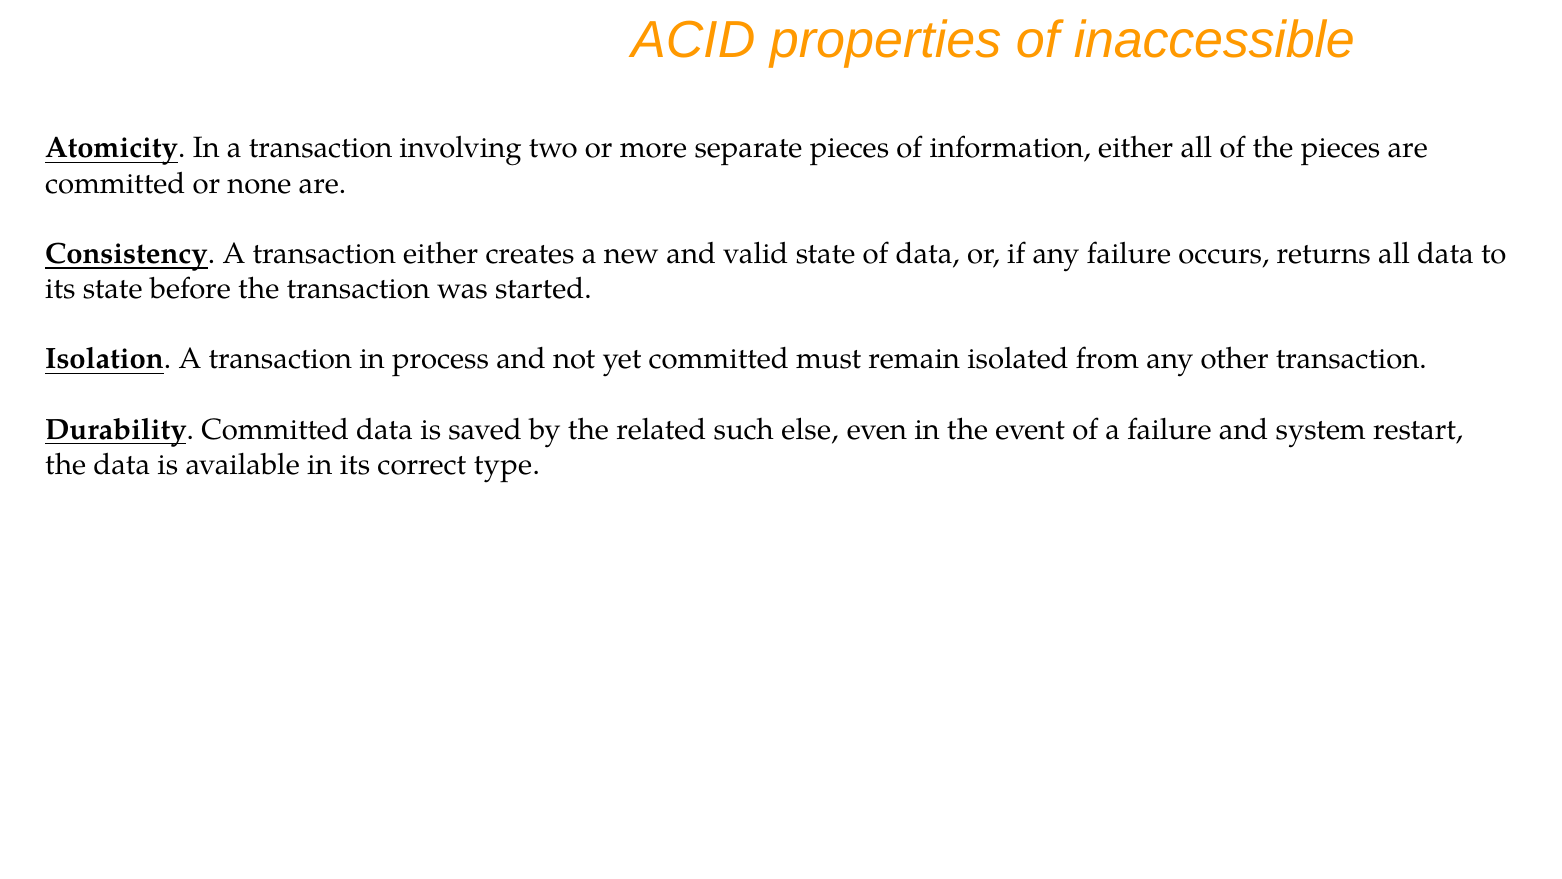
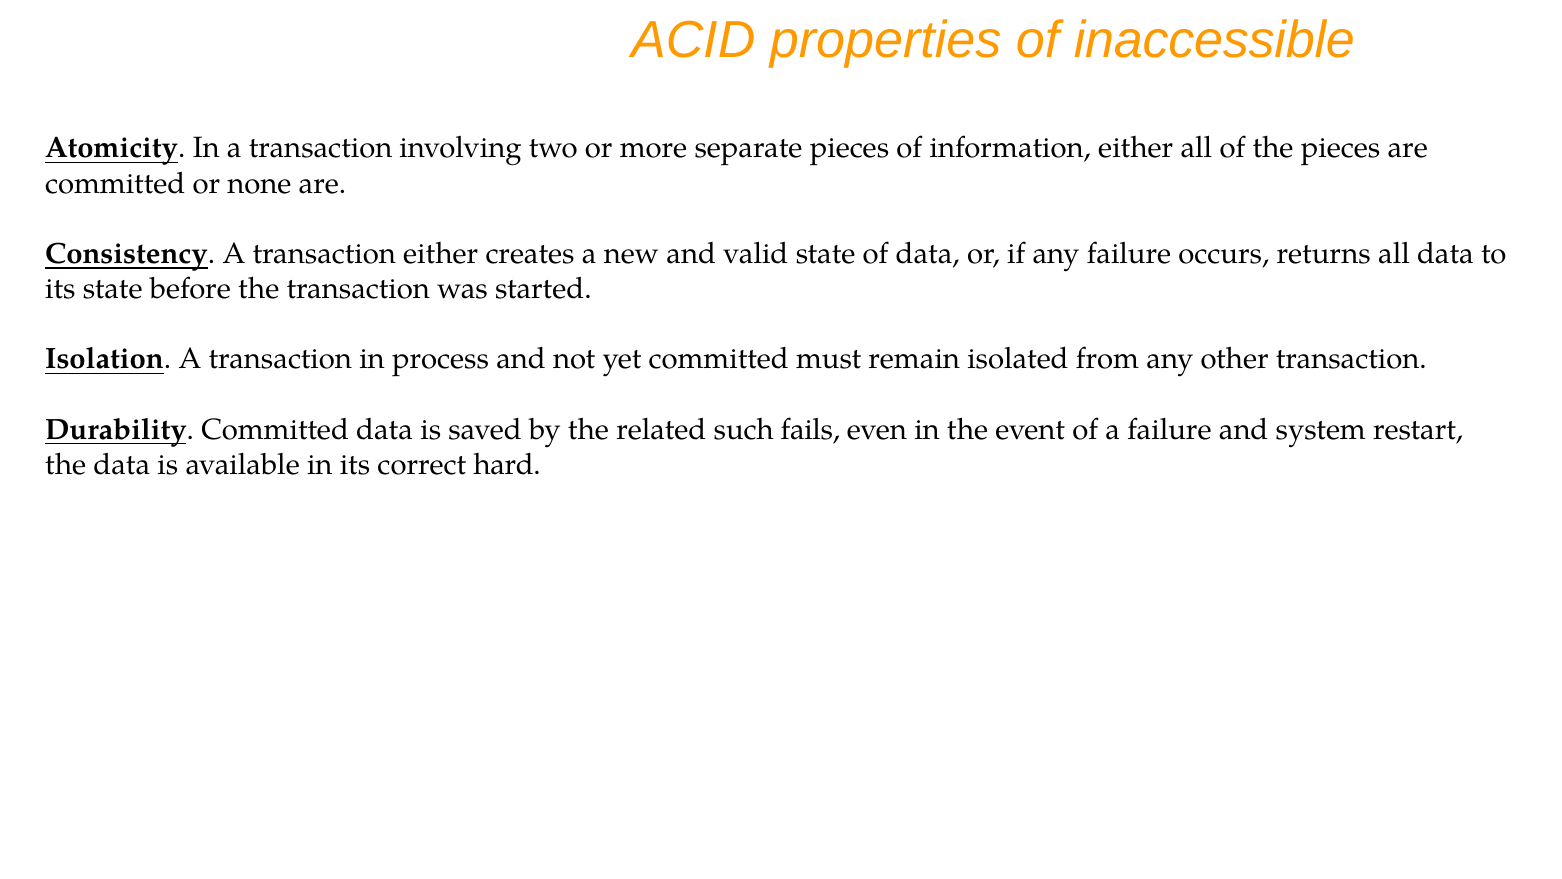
else: else -> fails (810, 429)
type: type -> hard (507, 465)
